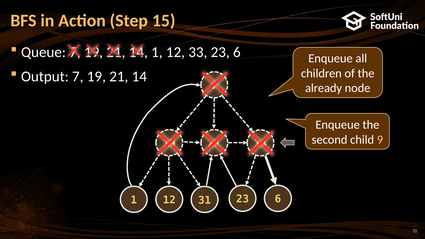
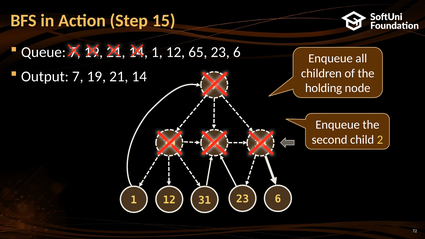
33: 33 -> 65 (198, 52)
already: already -> holding (324, 88)
9: 9 -> 2 (380, 140)
